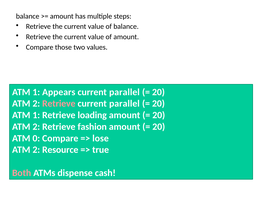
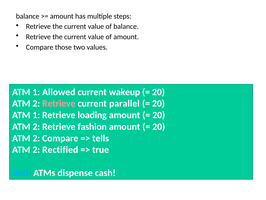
Appears: Appears -> Allowed (59, 92)
parallel: parallel -> wakeup (124, 92)
0: 0 -> 2 (36, 138)
lose: lose -> tells (101, 138)
Resource: Resource -> Rectified (60, 149)
Both colour: pink -> light blue (22, 172)
